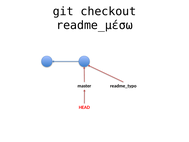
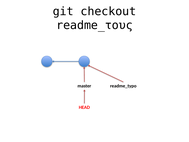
readme_μέσω: readme_μέσω -> readme_τους (94, 25)
